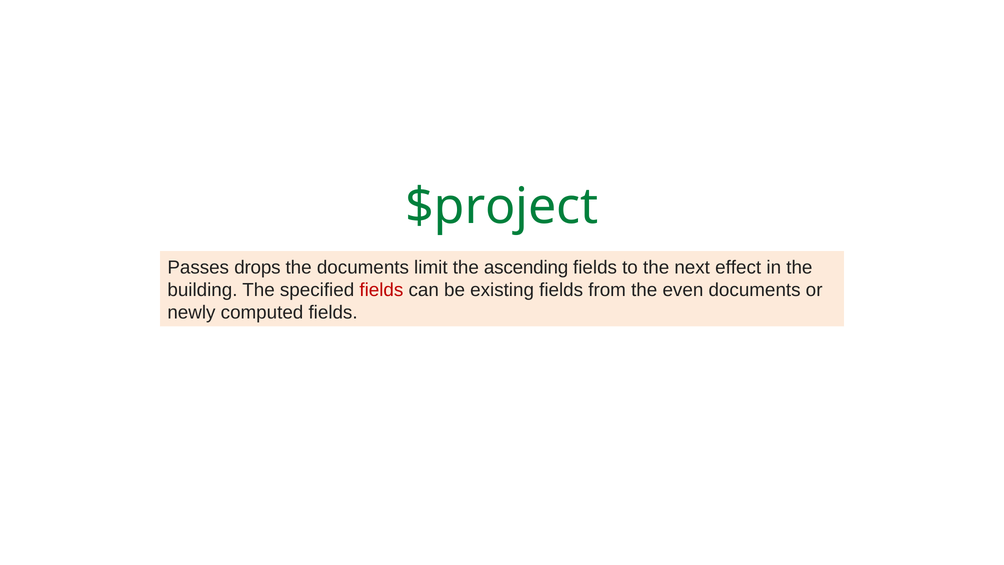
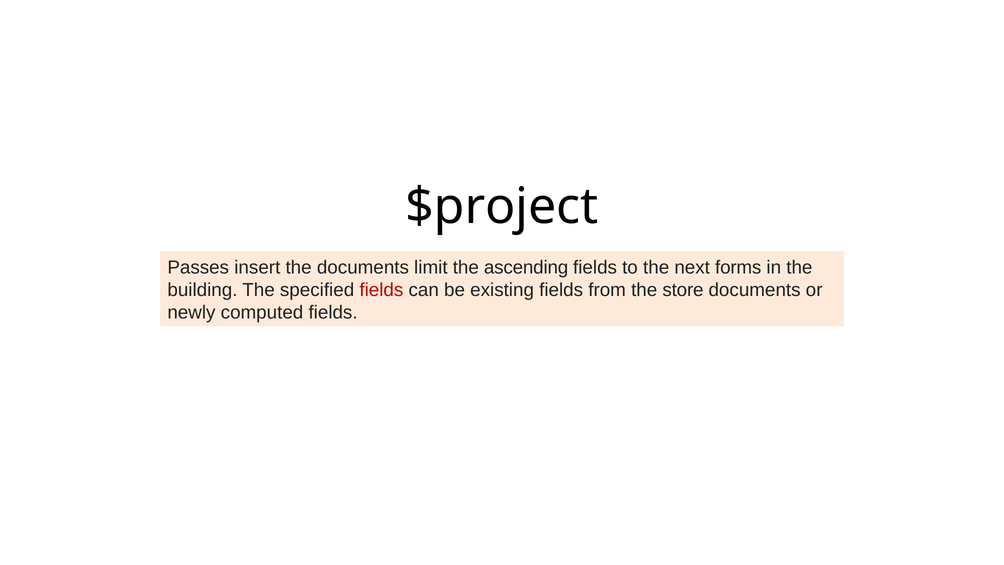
$project colour: green -> black (502, 207)
drops: drops -> insert (257, 267)
effect: effect -> forms (738, 267)
even: even -> store (683, 290)
